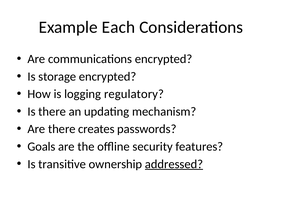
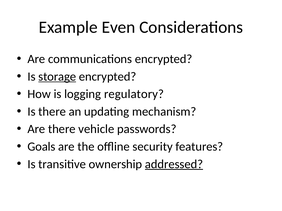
Each: Each -> Even (118, 27)
storage underline: none -> present (57, 77)
creates: creates -> vehicle (96, 129)
